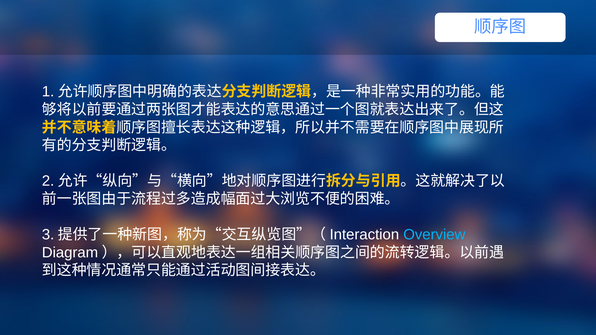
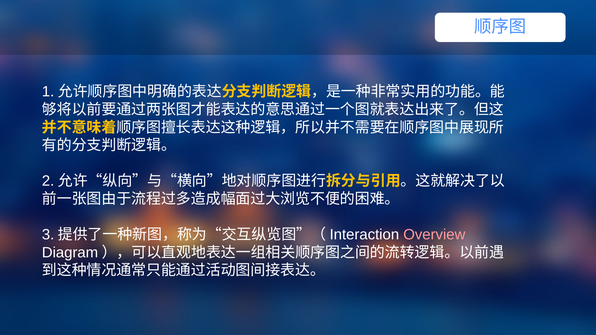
Overview colour: light blue -> pink (434, 235)
